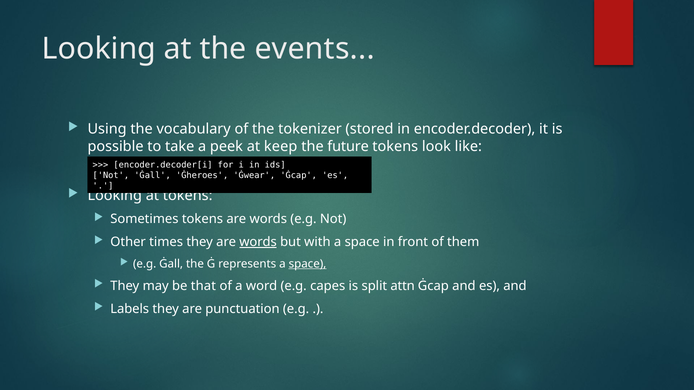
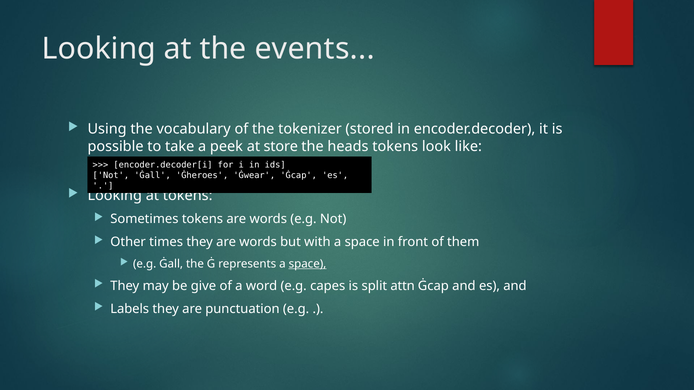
keep: keep -> store (281, 147)
future: future -> heads (348, 147)
words underline: present -> none (258, 242)
that: that -> give (203, 286)
